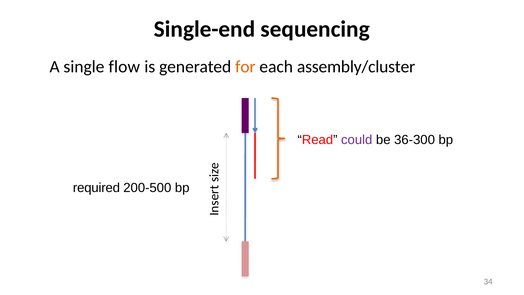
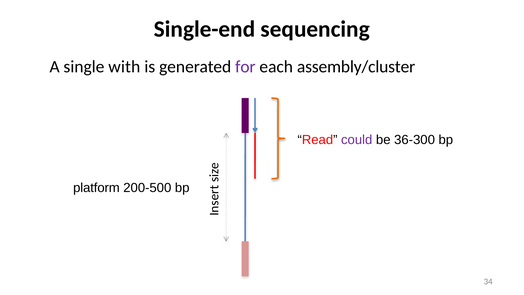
flow: flow -> with (124, 67)
for colour: orange -> purple (245, 67)
required: required -> platform (96, 188)
